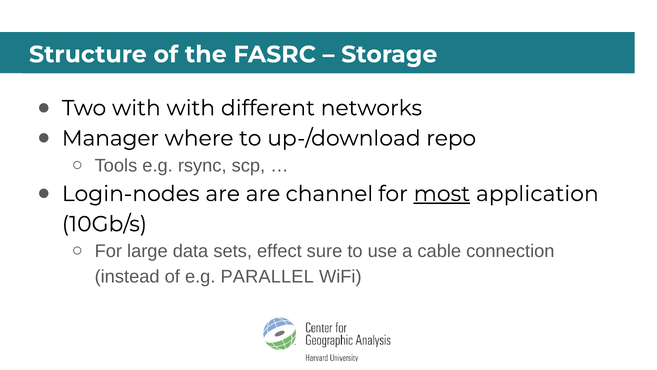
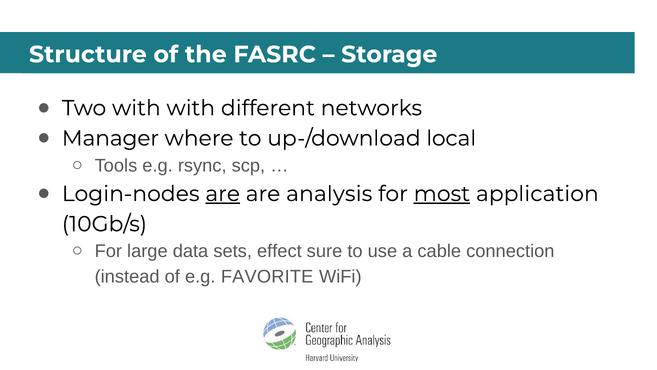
repo: repo -> local (451, 138)
are underline: none -> present (223, 194)
channel: channel -> analysis (329, 194)
PARALLEL: PARALLEL -> FAVORITE (267, 276)
